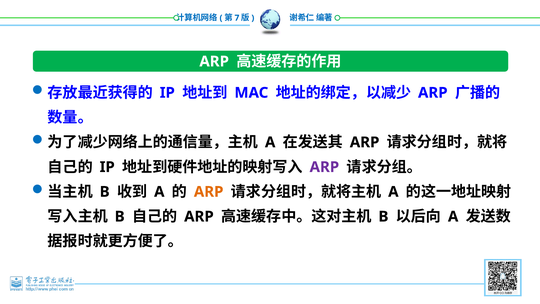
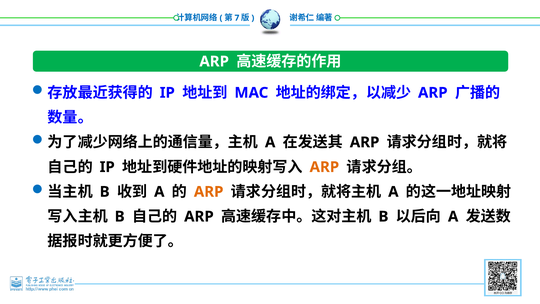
ARP colour: purple -> orange (324, 167)
